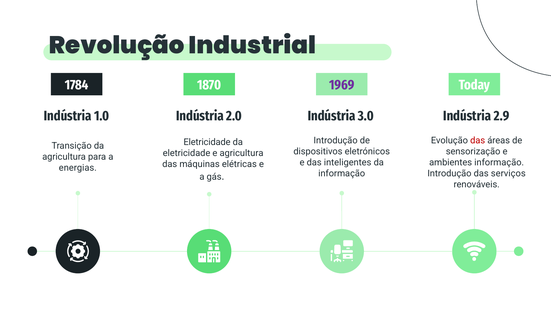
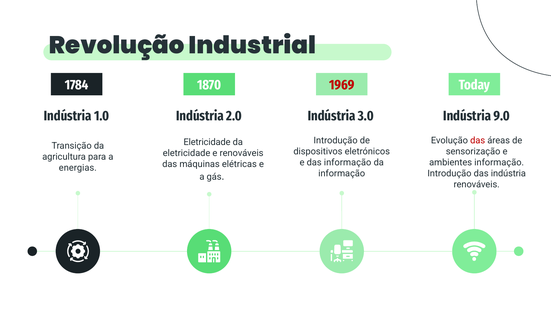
1969 colour: purple -> red (342, 85)
2.9: 2.9 -> 9.0 (502, 116)
e agricultura: agricultura -> renováveis (242, 153)
das inteligentes: inteligentes -> informação (348, 163)
das serviços: serviços -> indústria (508, 174)
